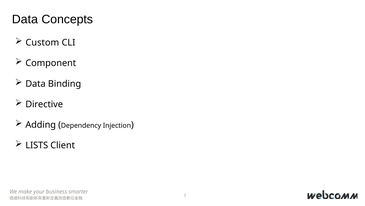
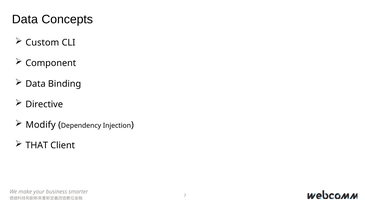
Adding: Adding -> Modify (41, 124)
LISTS: LISTS -> THAT (37, 145)
